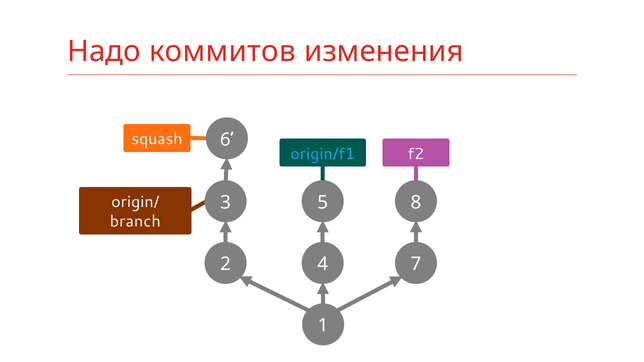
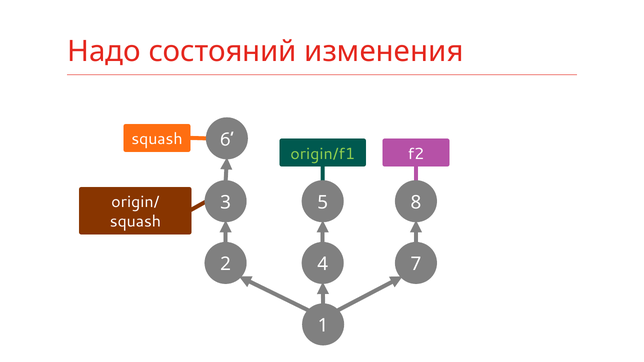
коммитов: коммитов -> состояний (223, 51)
origin/f1 colour: light blue -> light green (323, 154)
branch: branch -> squash (135, 222)
